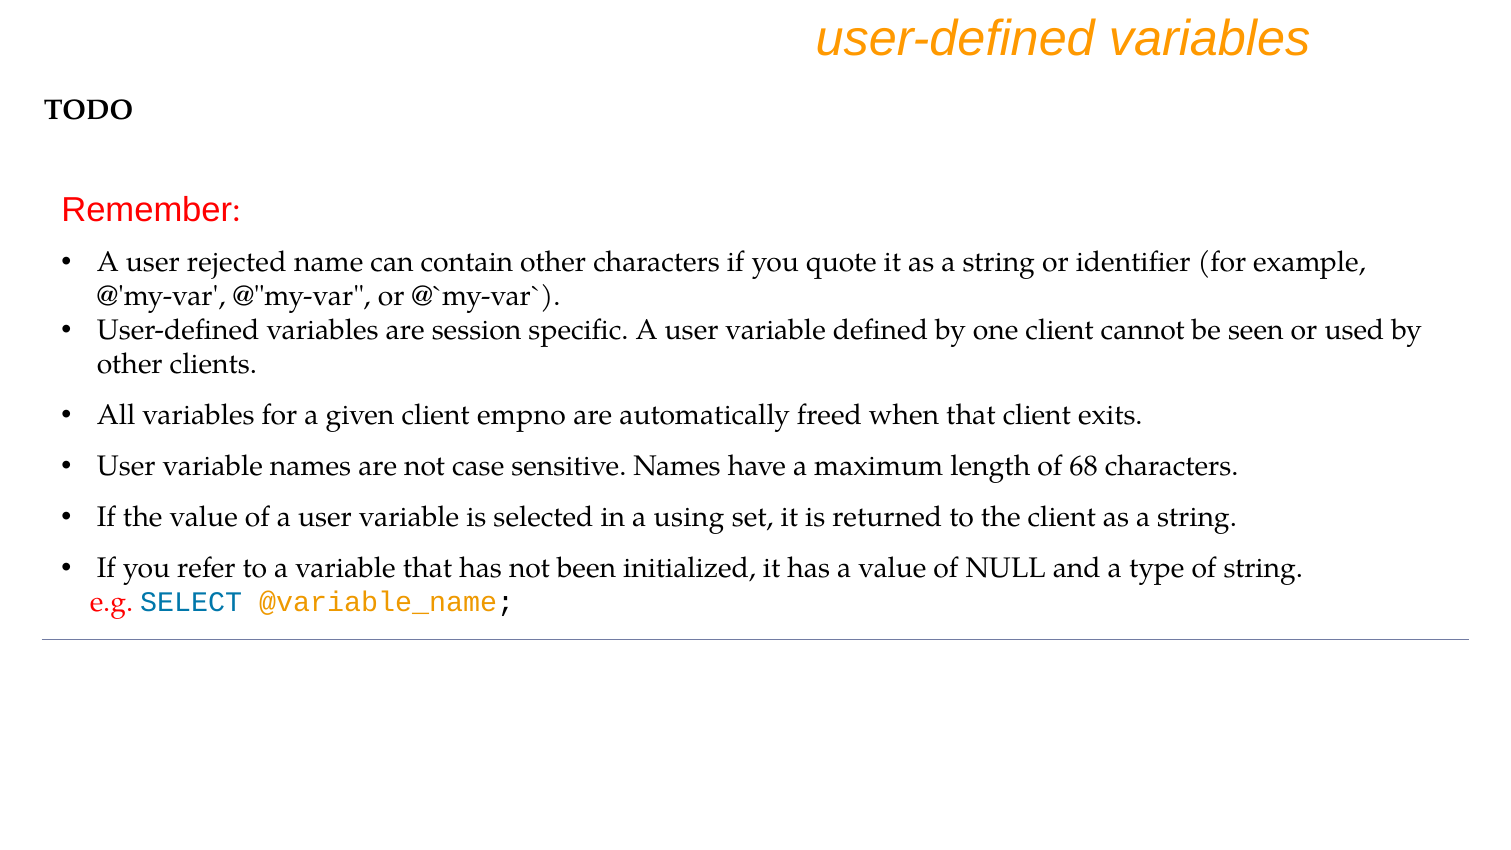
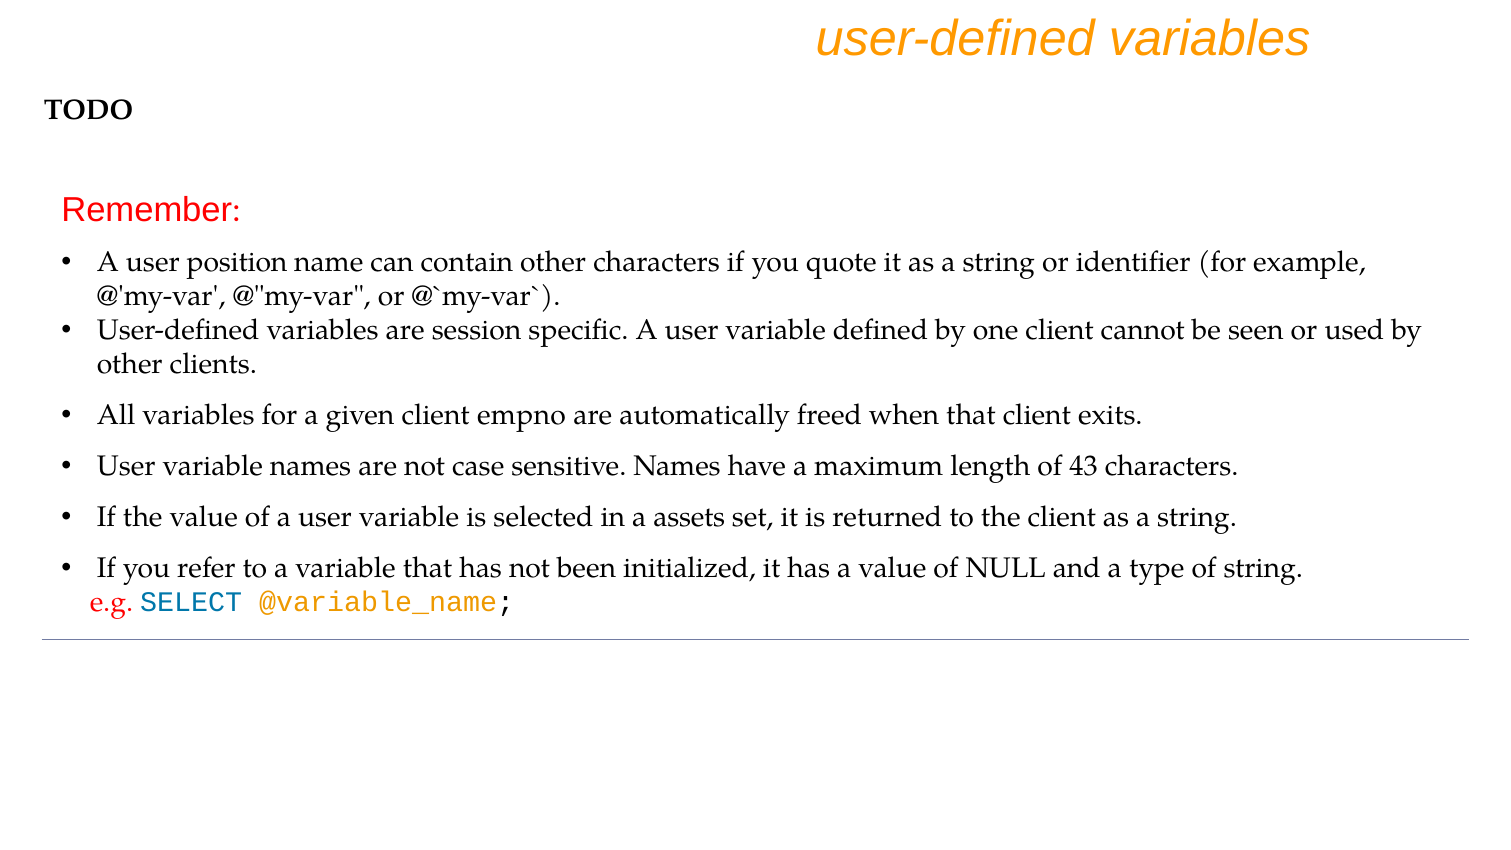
rejected: rejected -> position (237, 263)
68: 68 -> 43 (1084, 467)
using: using -> assets (689, 518)
